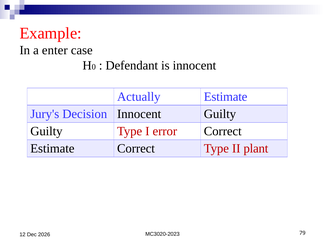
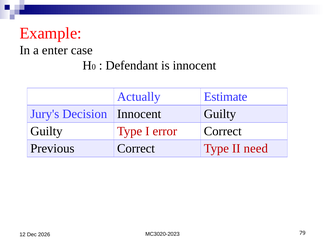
Estimate: Estimate -> Previous (52, 148)
plant: plant -> need (256, 148)
